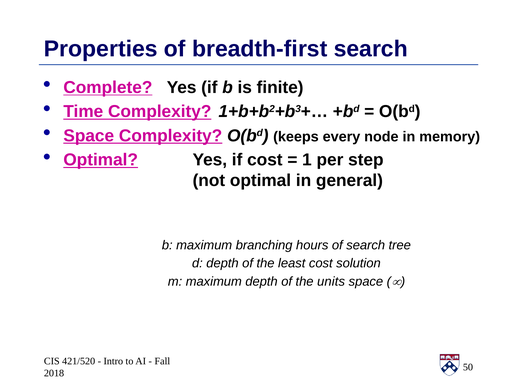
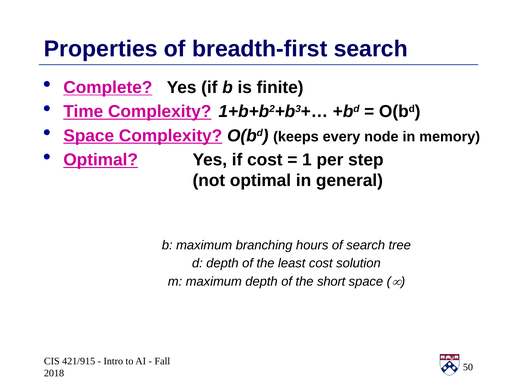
units: units -> short (331, 281)
421/520: 421/520 -> 421/915 (79, 361)
